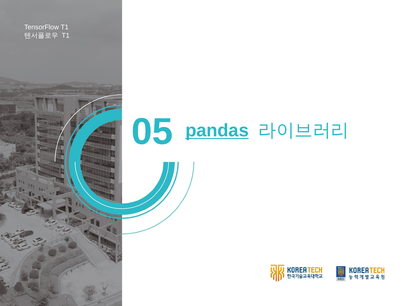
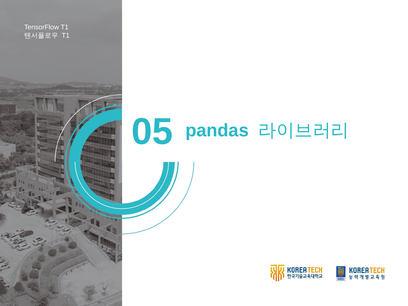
pandas underline: present -> none (217, 131)
